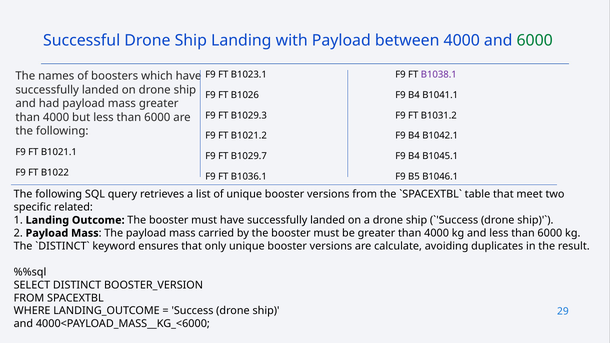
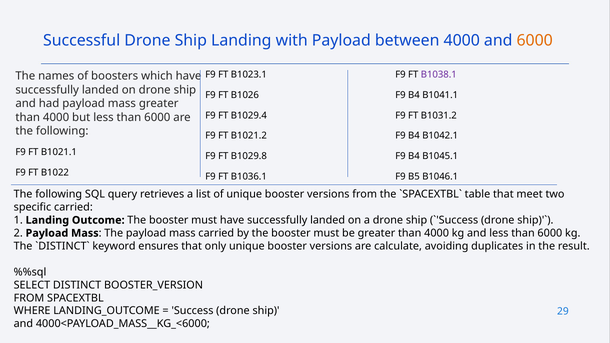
6000 colour: green -> orange (535, 41)
B1029.3: B1029.3 -> B1029.4 (249, 116)
B1029.7: B1029.7 -> B1029.8 (249, 156)
specific related: related -> carried (73, 207)
